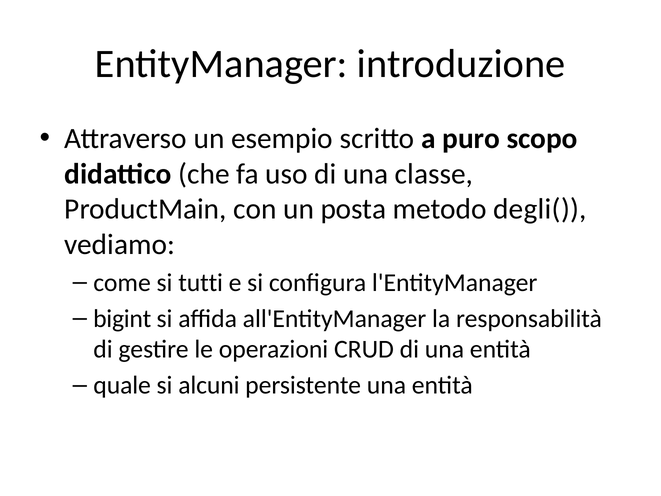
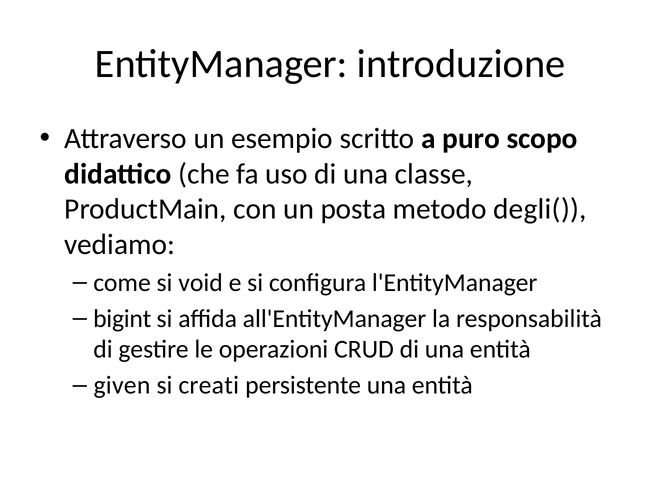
tutti: tutti -> void (201, 282)
quale: quale -> given (122, 385)
alcuni: alcuni -> creati (209, 385)
